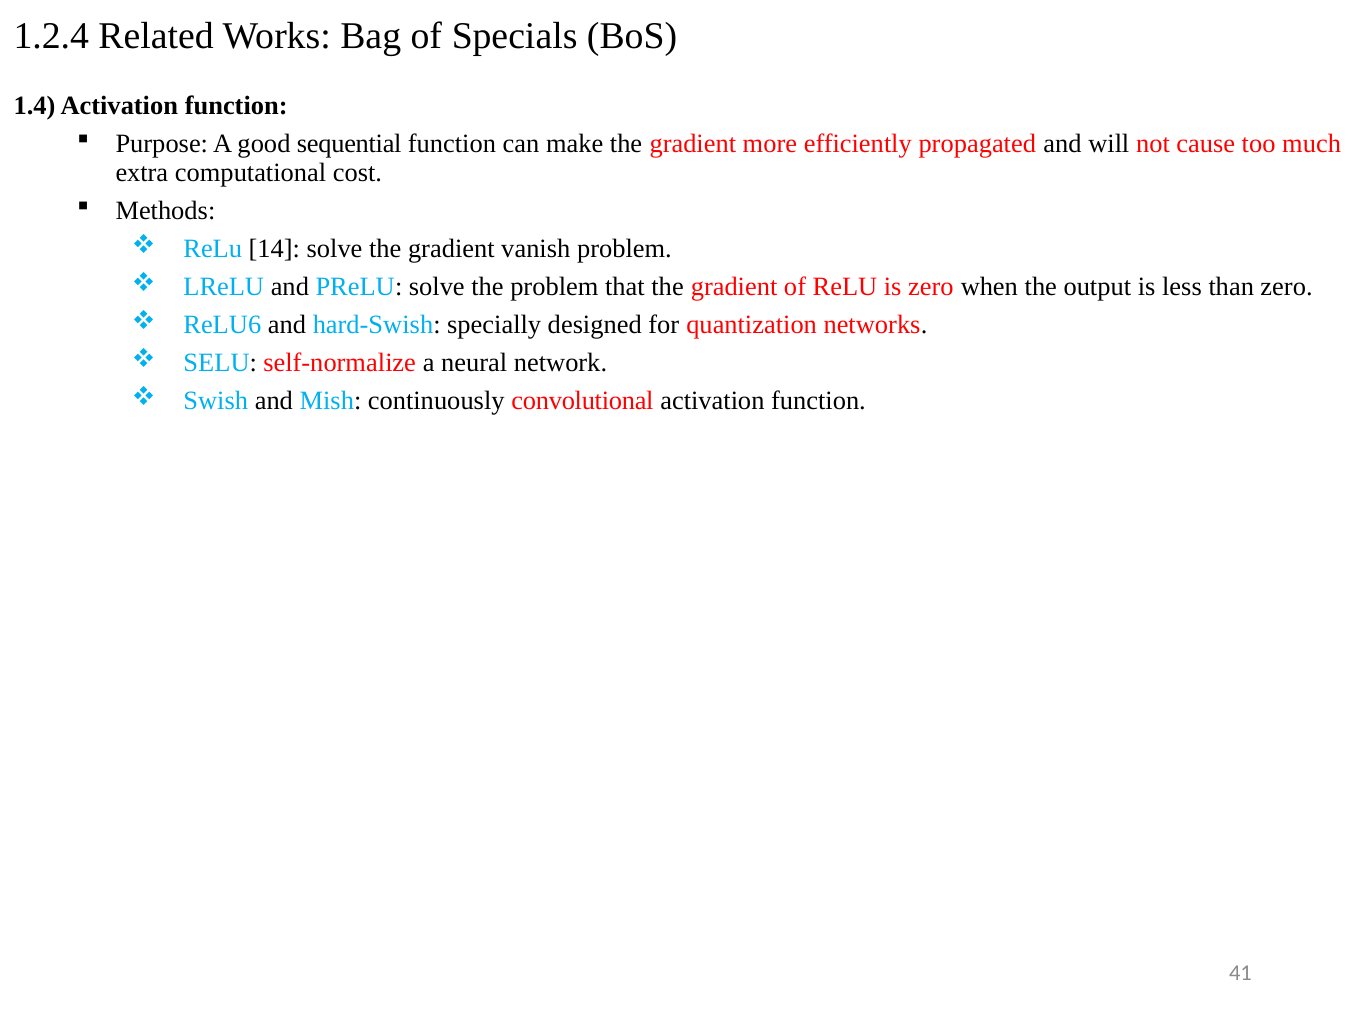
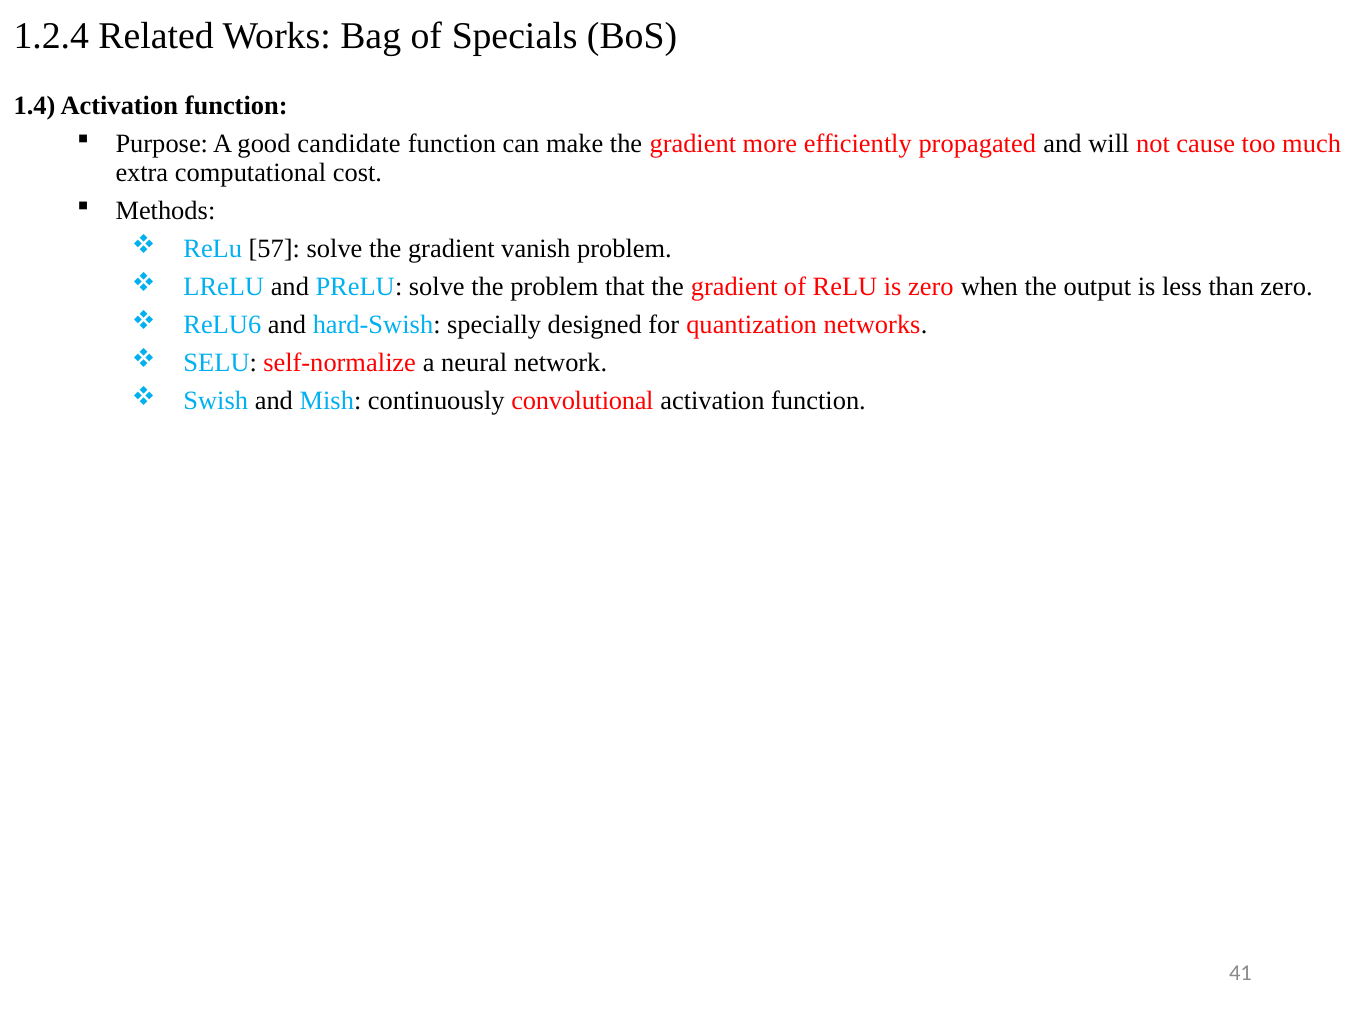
sequential: sequential -> candidate (349, 144)
14: 14 -> 57 (274, 249)
